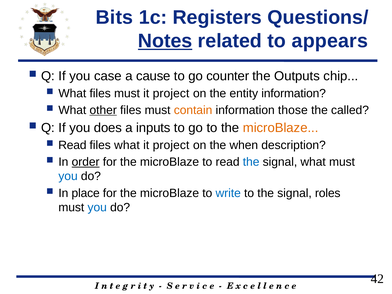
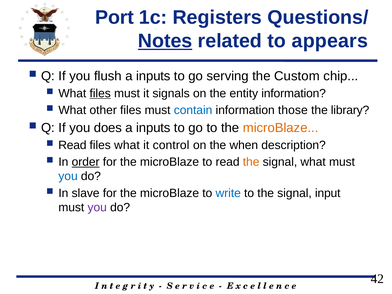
Bits: Bits -> Port (115, 17)
case: case -> flush (108, 76)
cause: cause -> inputs (153, 76)
counter: counter -> serving (228, 76)
Outputs: Outputs -> Custom (297, 76)
files underline: none -> present (100, 93)
must it project: project -> signals (171, 93)
other underline: present -> none (103, 110)
contain colour: orange -> blue (193, 110)
called: called -> library (350, 110)
project: project -> control (171, 145)
the colour: blue -> orange (251, 162)
place: place -> slave (86, 193)
roles: roles -> input (328, 193)
you colour: blue -> purple (97, 207)
